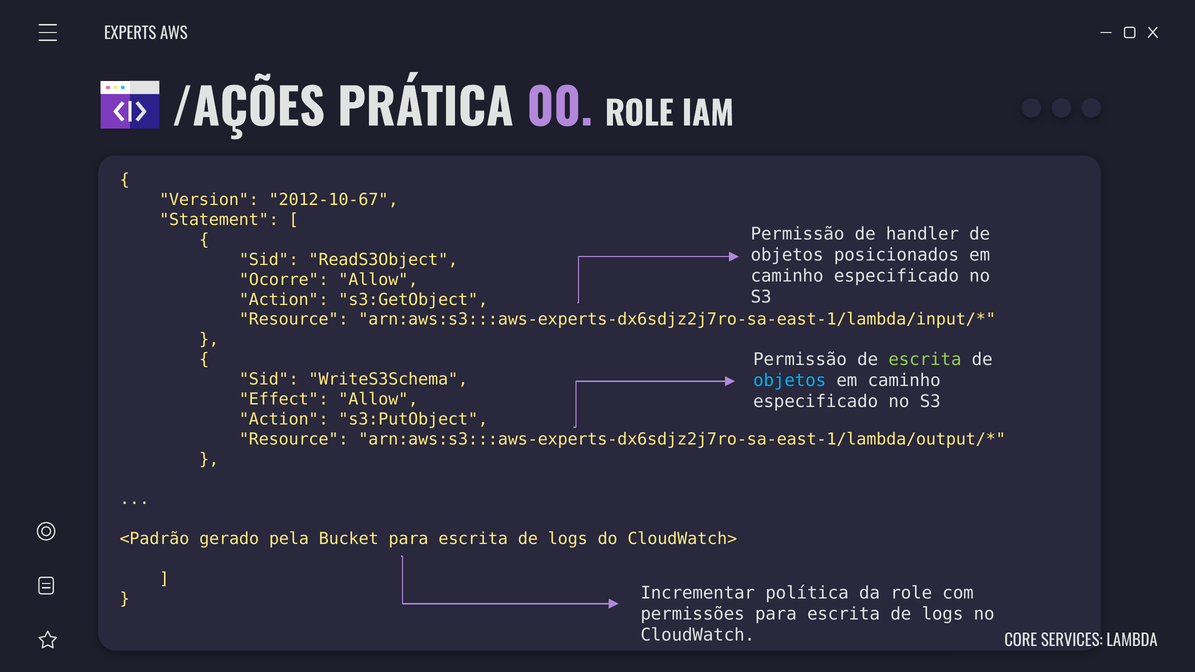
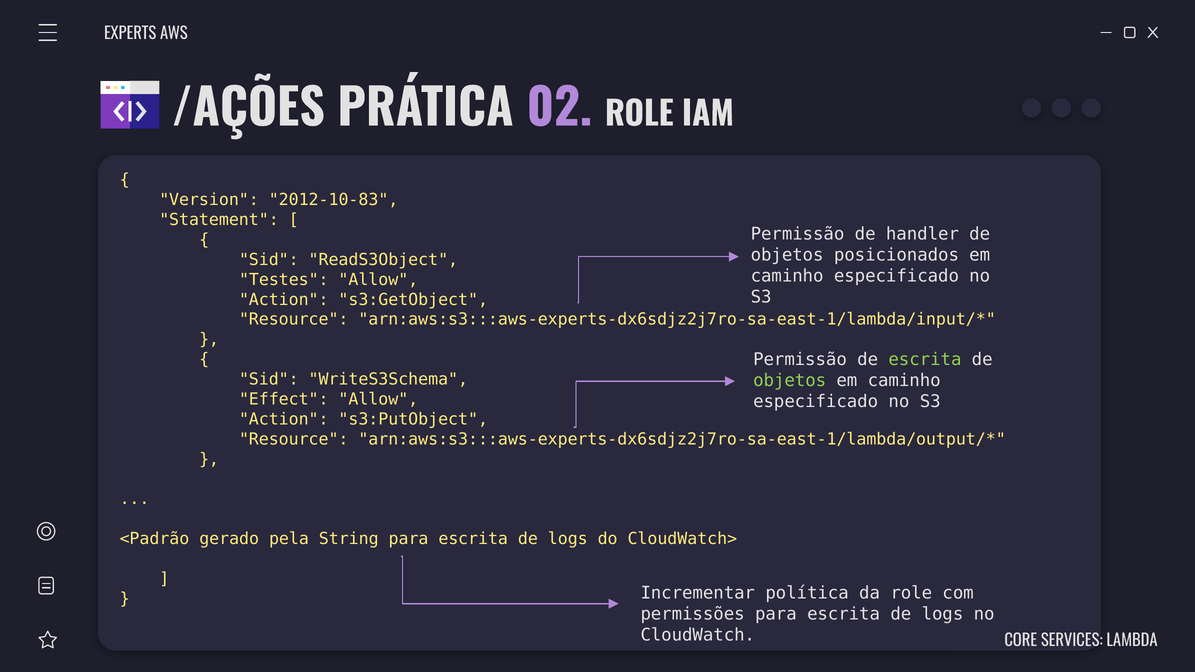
00: 00 -> 02 (559, 109)
2012-10-67: 2012-10-67 -> 2012-10-83 (334, 200)
Ocorre: Ocorre -> Testes (284, 280)
objetos colour: light blue -> light green (790, 381)
Bucket: Bucket -> String (349, 539)
